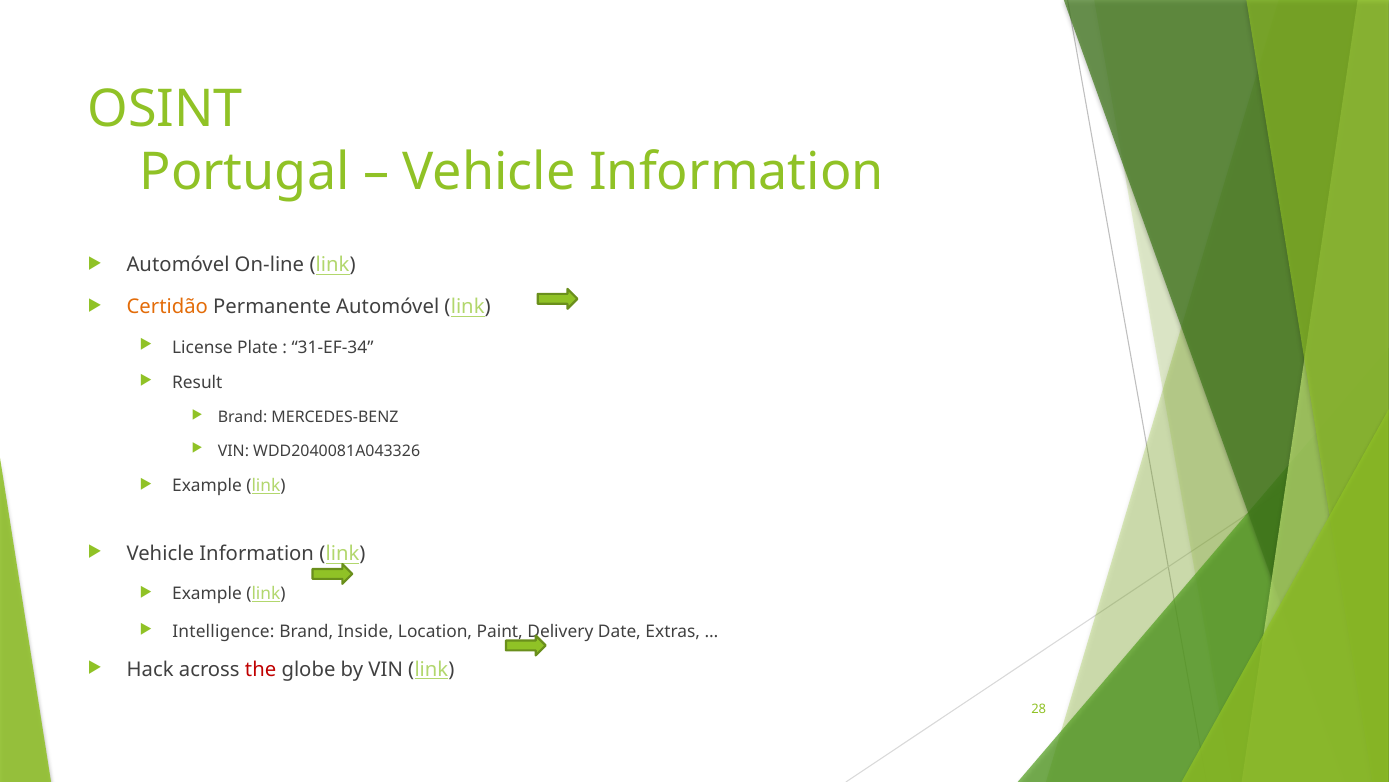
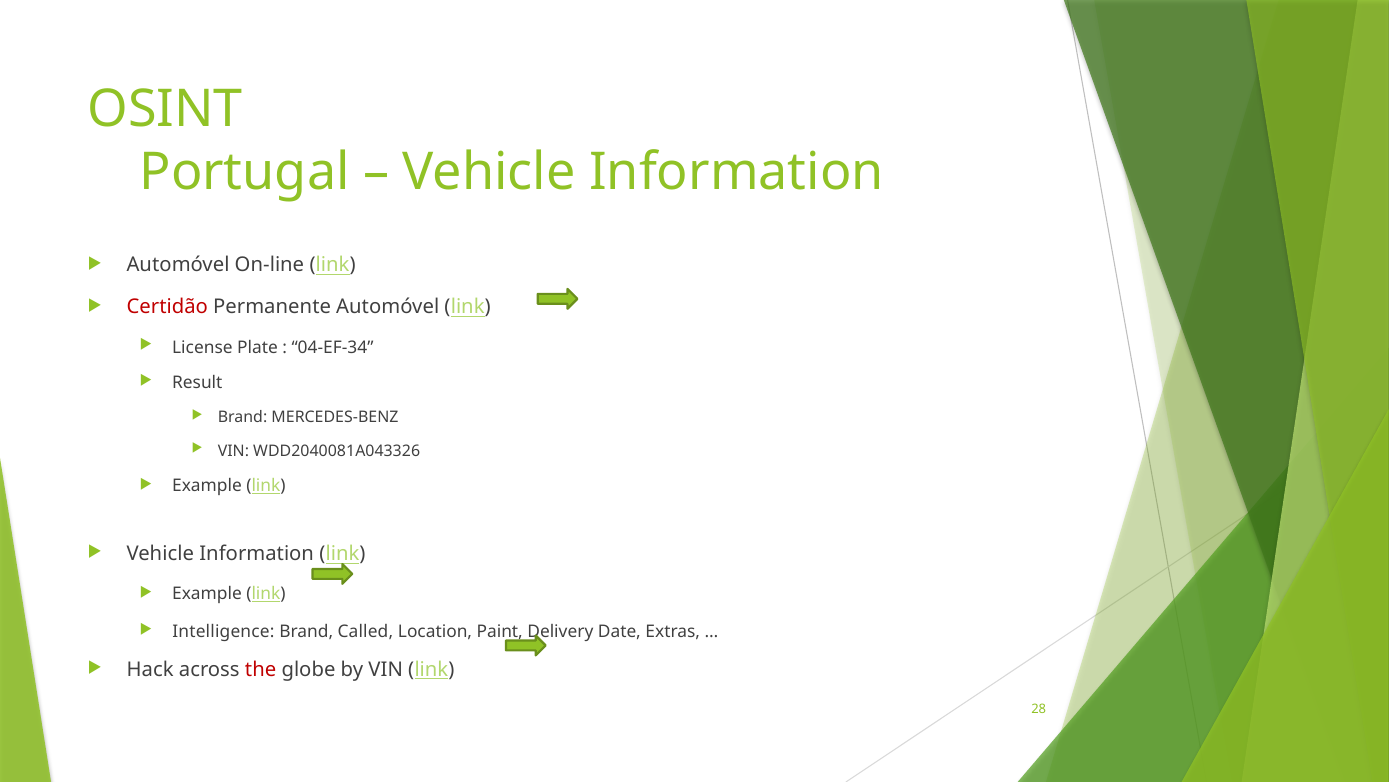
Certidão colour: orange -> red (167, 307)
31-EF-34: 31-EF-34 -> 04-EF-34 (333, 347)
Inside: Inside -> Called (365, 632)
